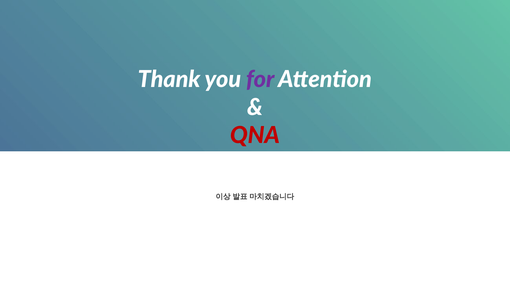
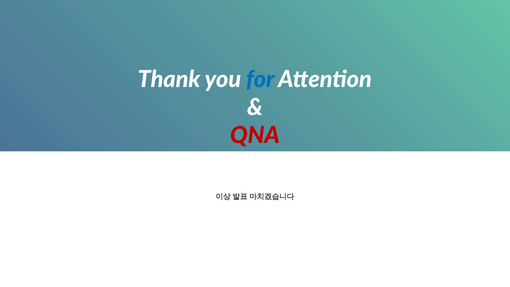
for colour: purple -> blue (260, 79)
